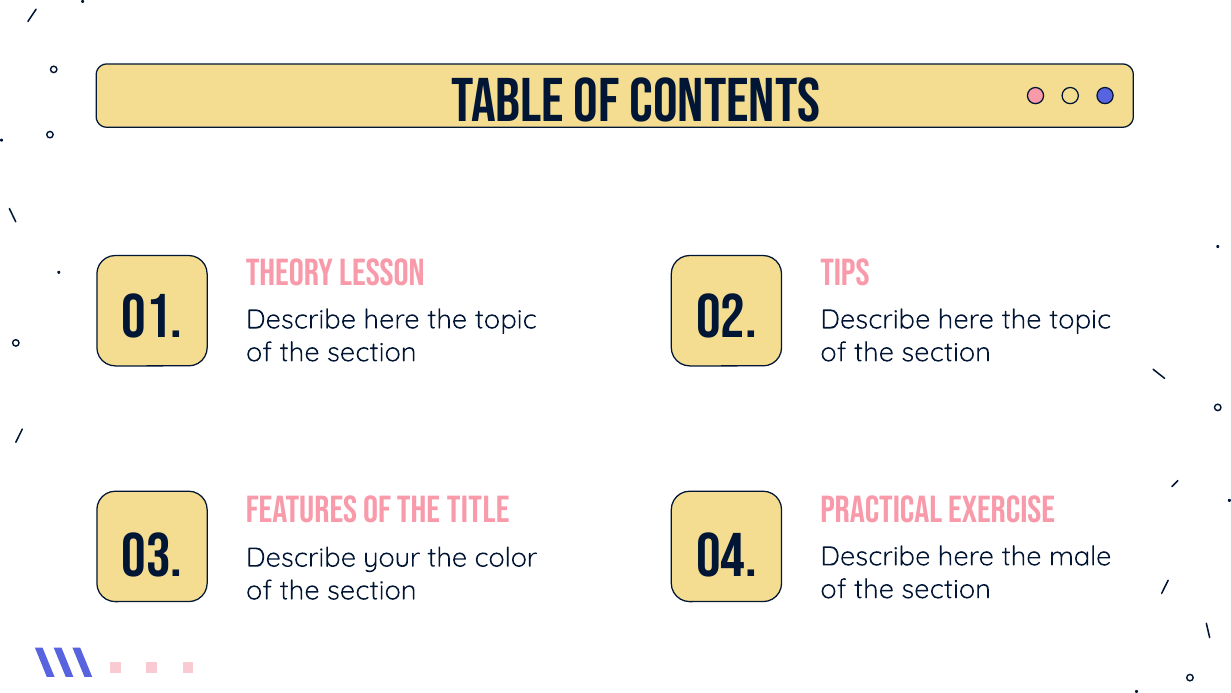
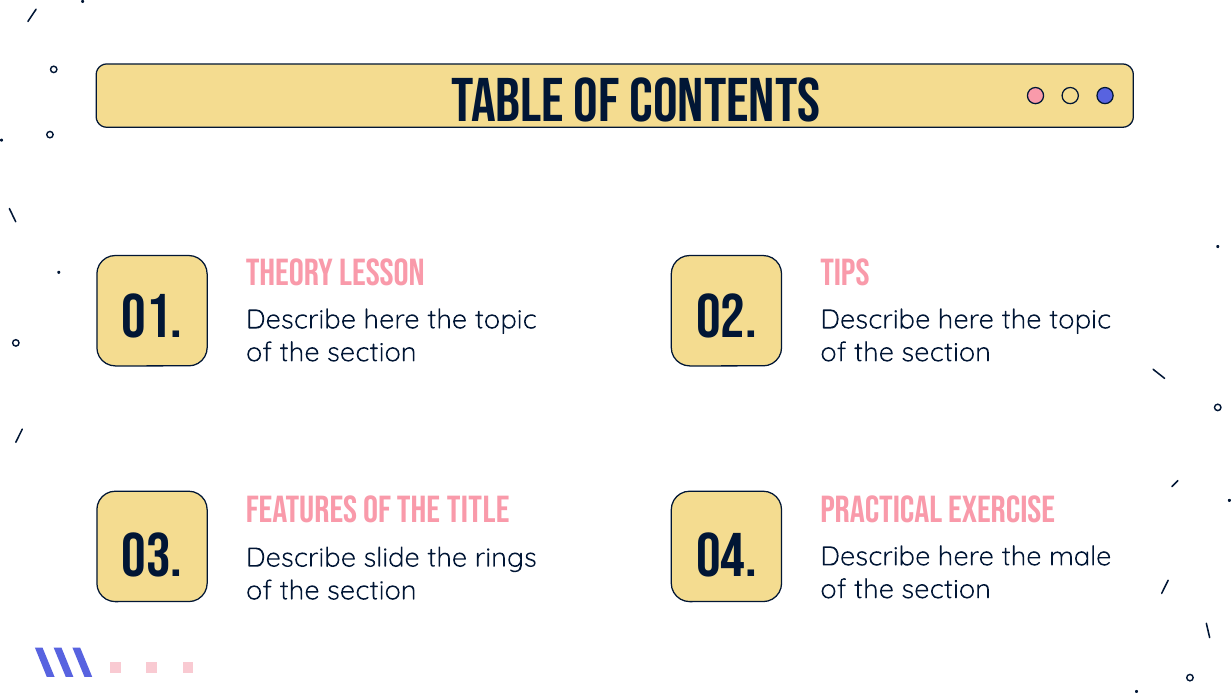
your: your -> slide (392, 557)
color: color -> rings (506, 557)
